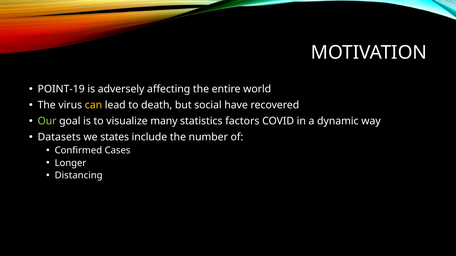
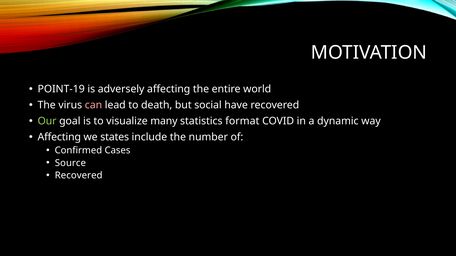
can colour: yellow -> pink (93, 105)
factors: factors -> format (242, 121)
Datasets: Datasets -> Affecting (59, 137)
Longer: Longer -> Source (70, 163)
Distancing: Distancing -> Recovered (79, 176)
